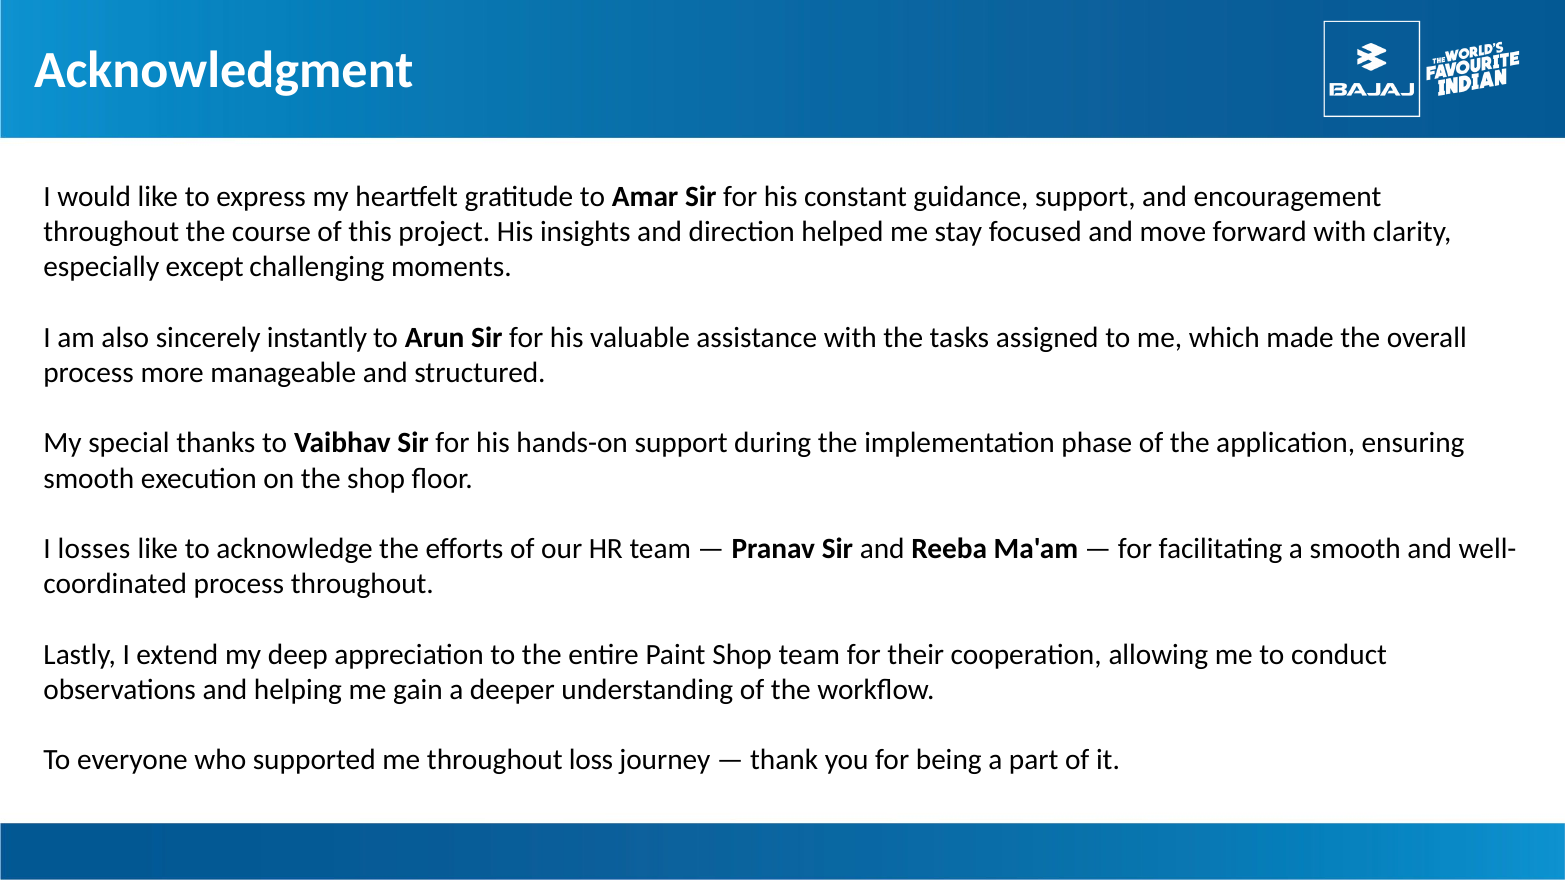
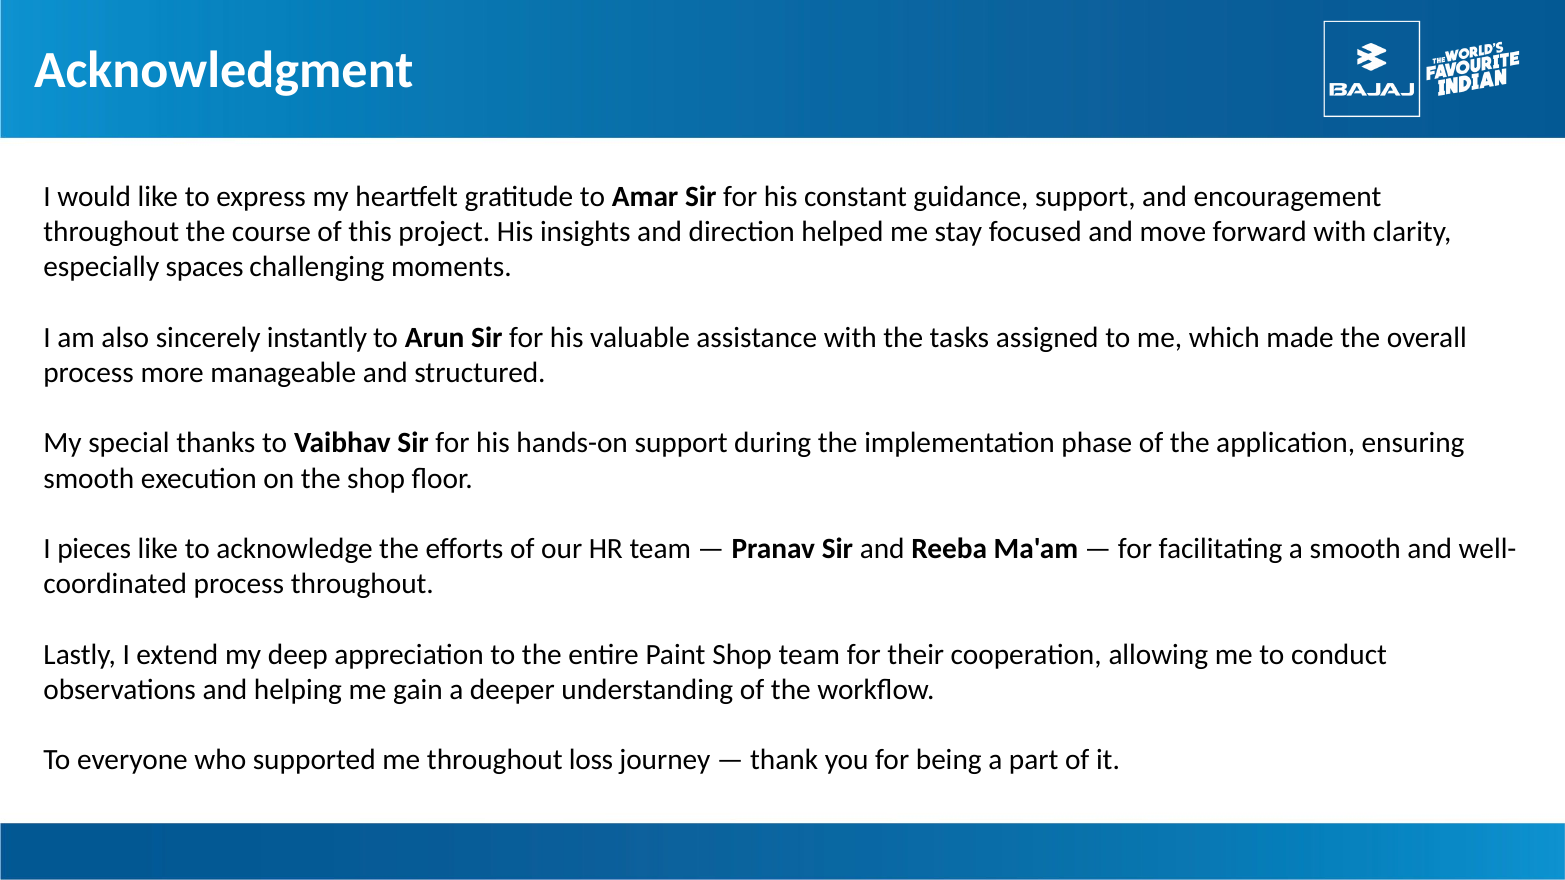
except: except -> spaces (205, 267)
losses: losses -> pieces (94, 549)
